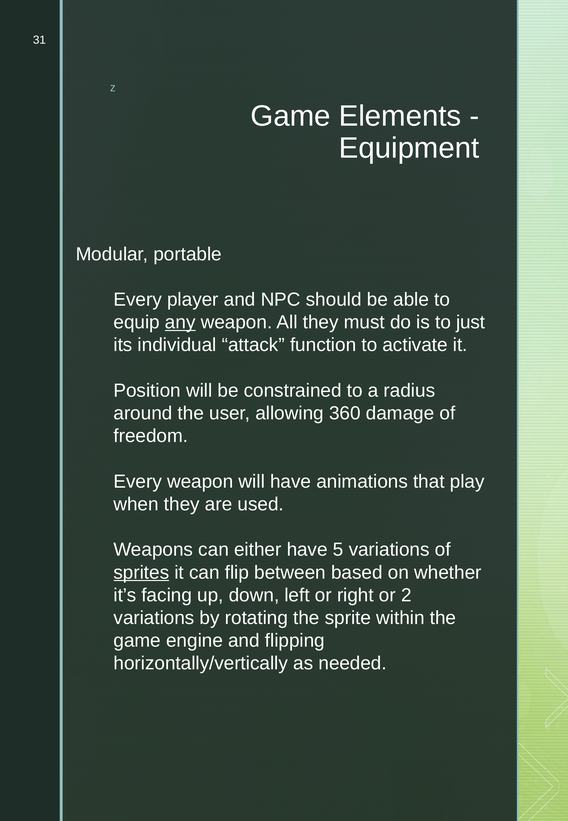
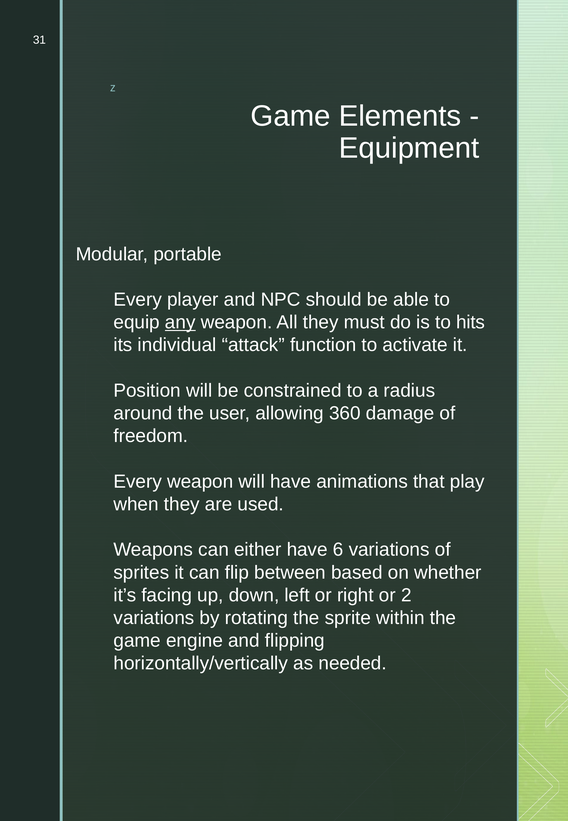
just: just -> hits (471, 322)
5: 5 -> 6 (338, 549)
sprites underline: present -> none (141, 572)
